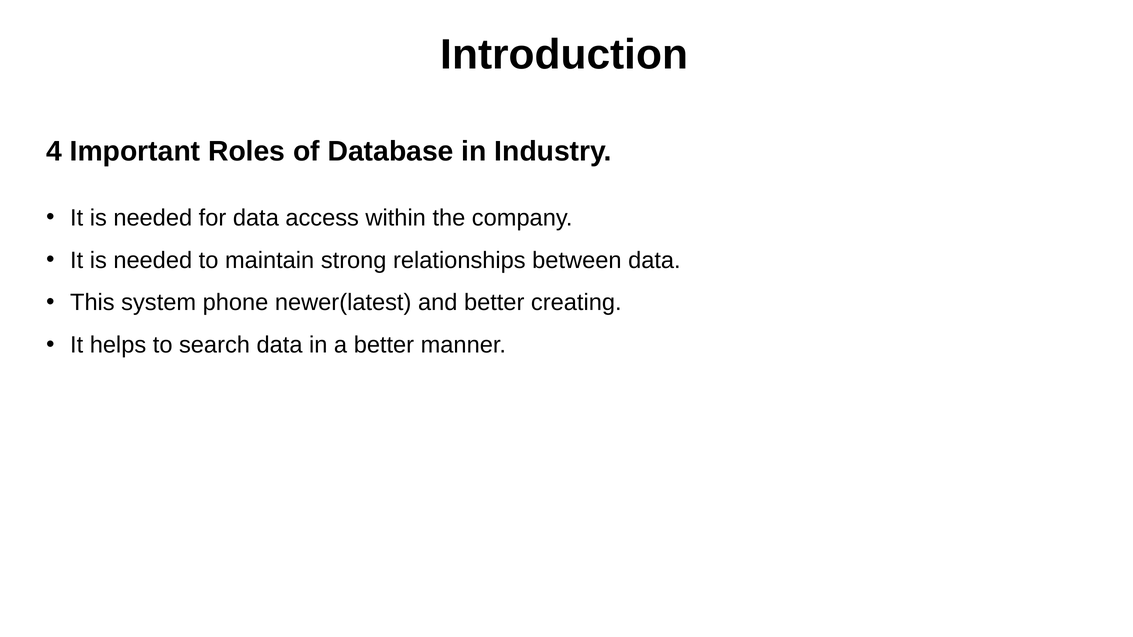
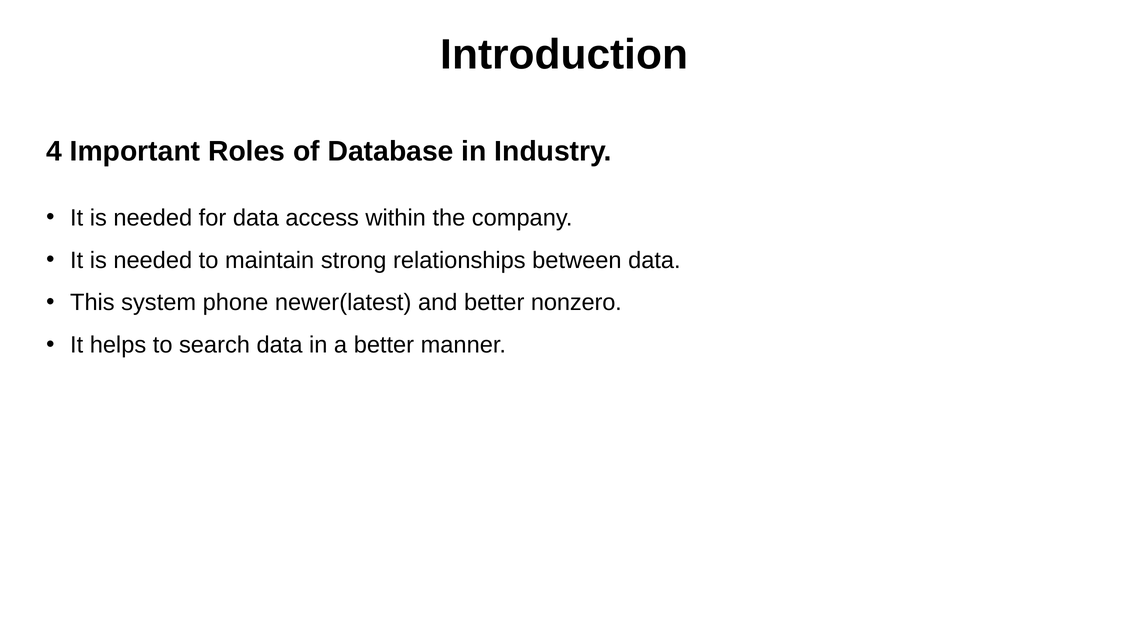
creating: creating -> nonzero (576, 303)
